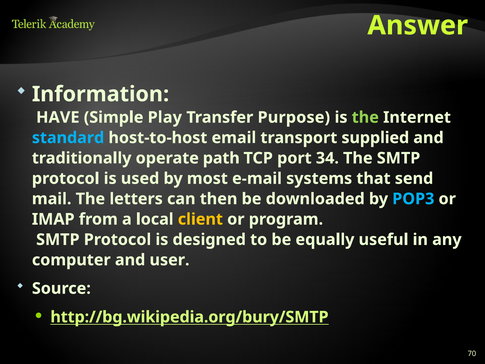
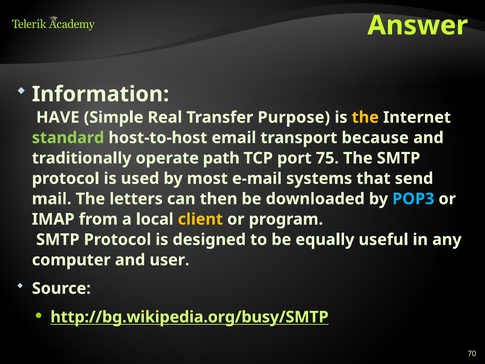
Play: Play -> Real (165, 117)
the colour: light green -> yellow (365, 117)
standard colour: light blue -> light green (68, 138)
supplied: supplied -> because (375, 138)
34: 34 -> 75 (327, 158)
http://bg.wikipedia.org/bury/SMTP: http://bg.wikipedia.org/bury/SMTP -> http://bg.wikipedia.org/busy/SMTP (189, 317)
